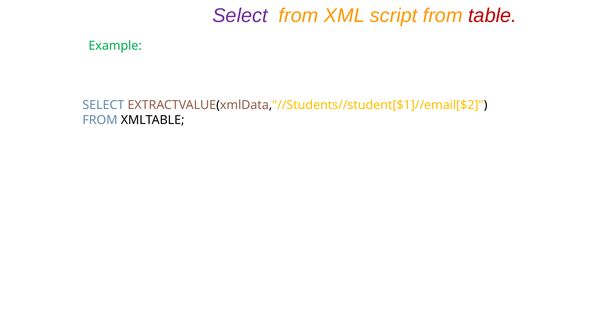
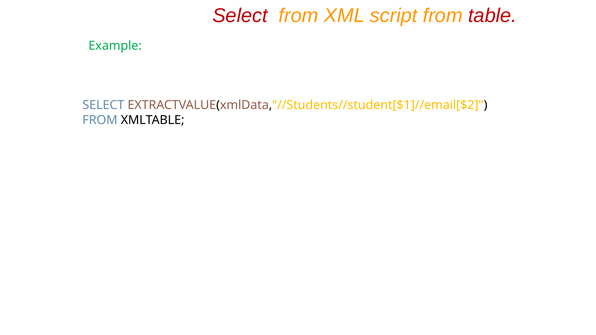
Select colour: purple -> red (240, 16)
